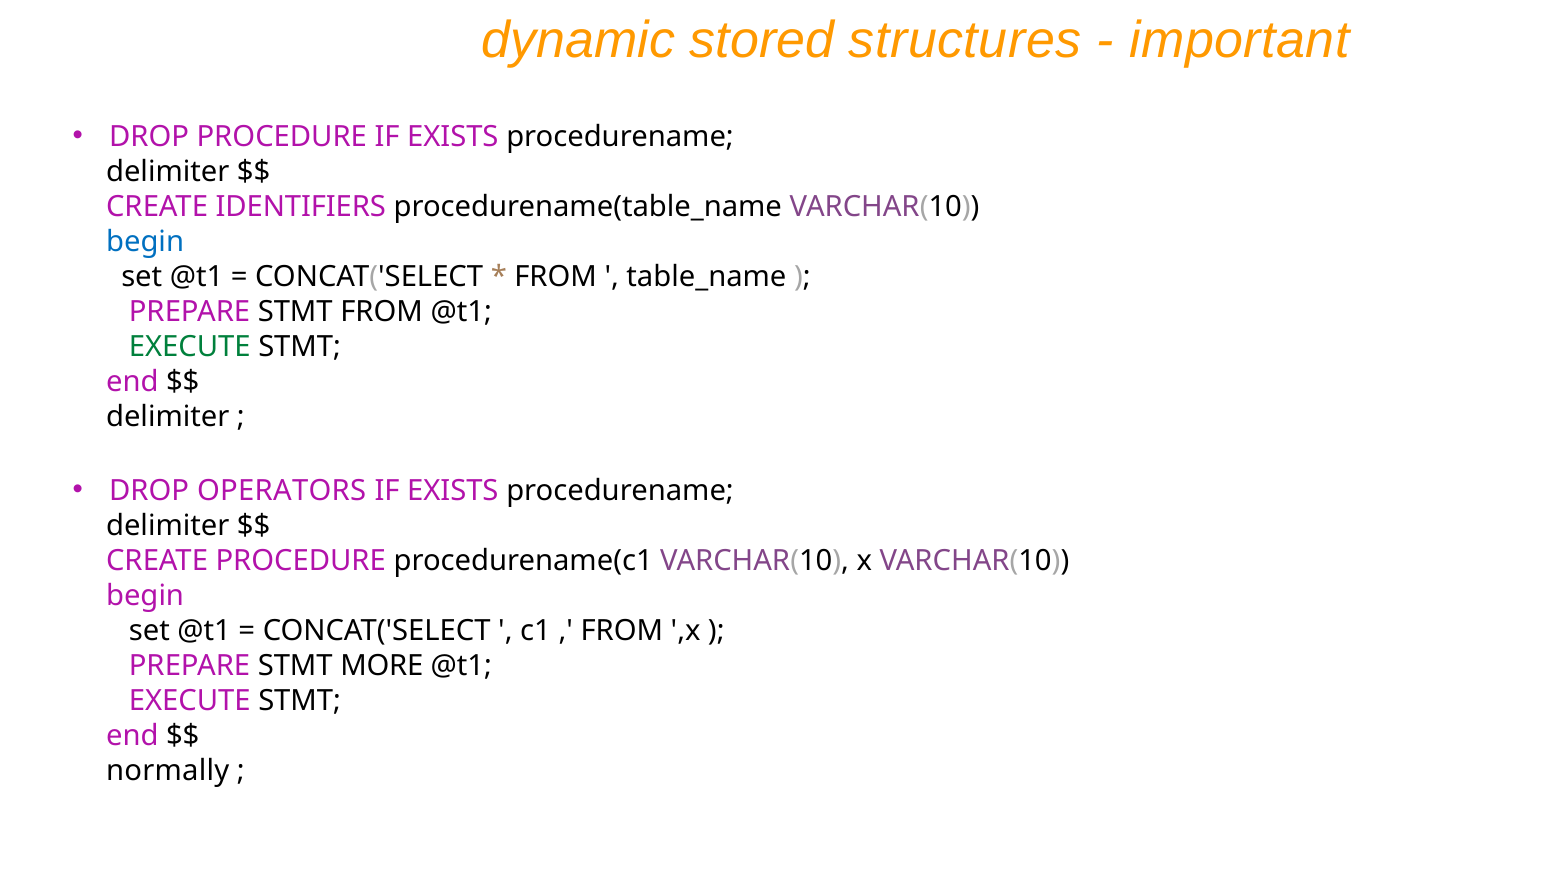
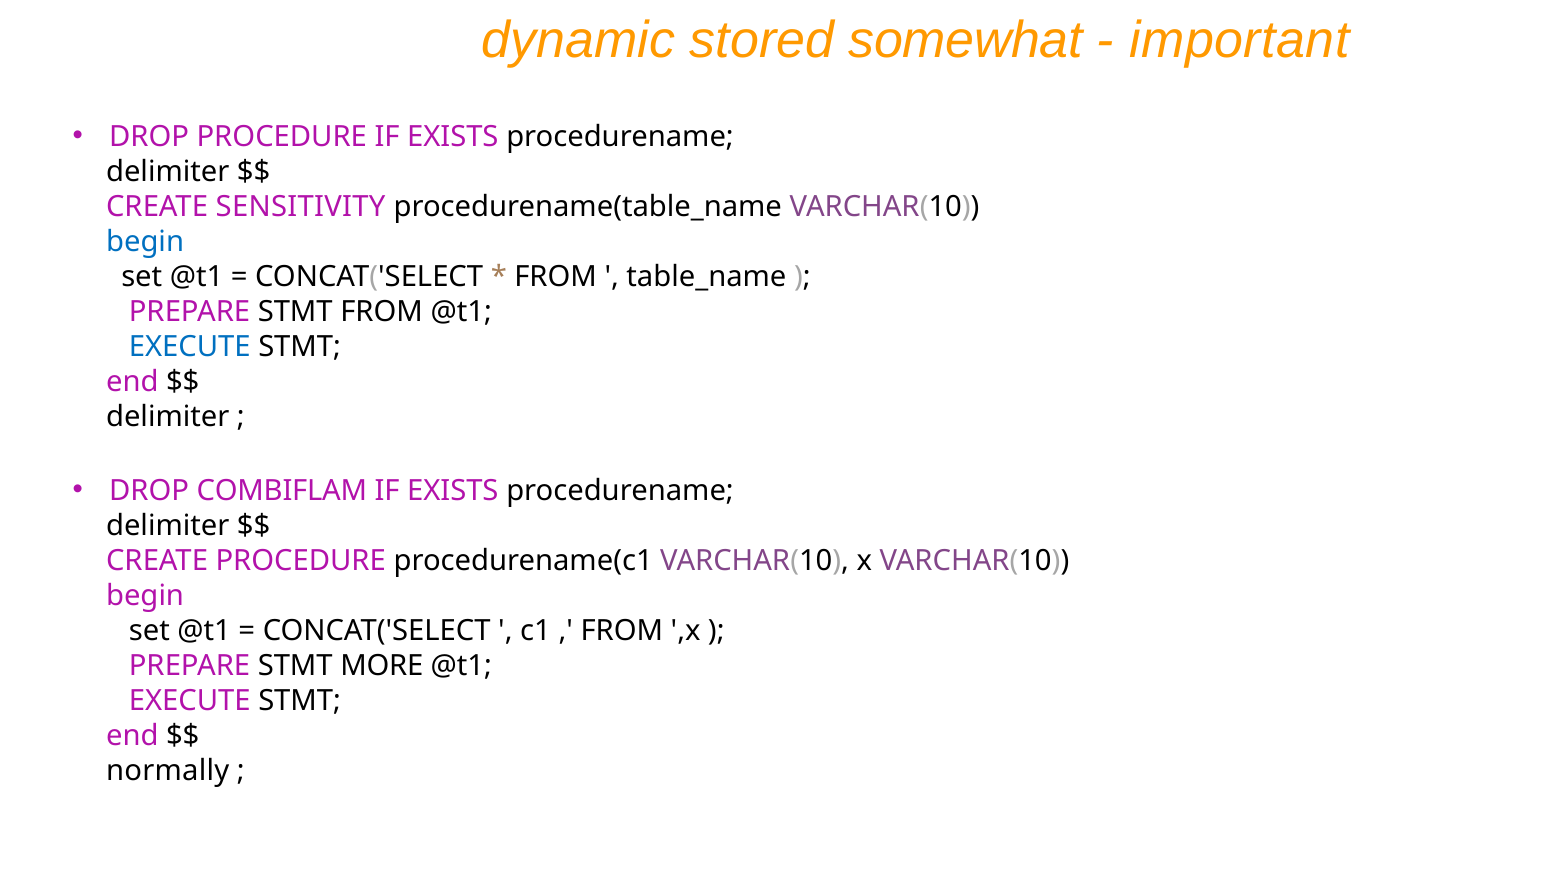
structures: structures -> somewhat (966, 41)
IDENTIFIERS: IDENTIFIERS -> SENSITIVITY (301, 207)
EXECUTE colour: green -> blue (190, 347)
OPERATORS: OPERATORS -> COMBIFLAM (282, 491)
